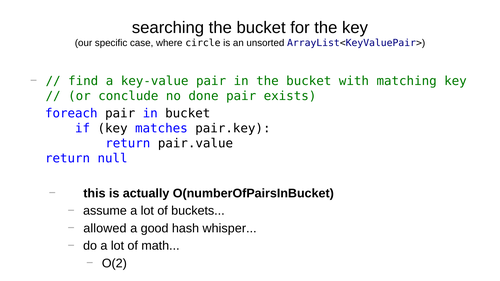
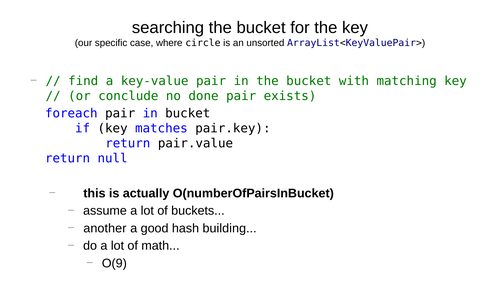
allowed: allowed -> another (105, 229)
whisper: whisper -> building (230, 229)
O(2: O(2 -> O(9 (114, 264)
